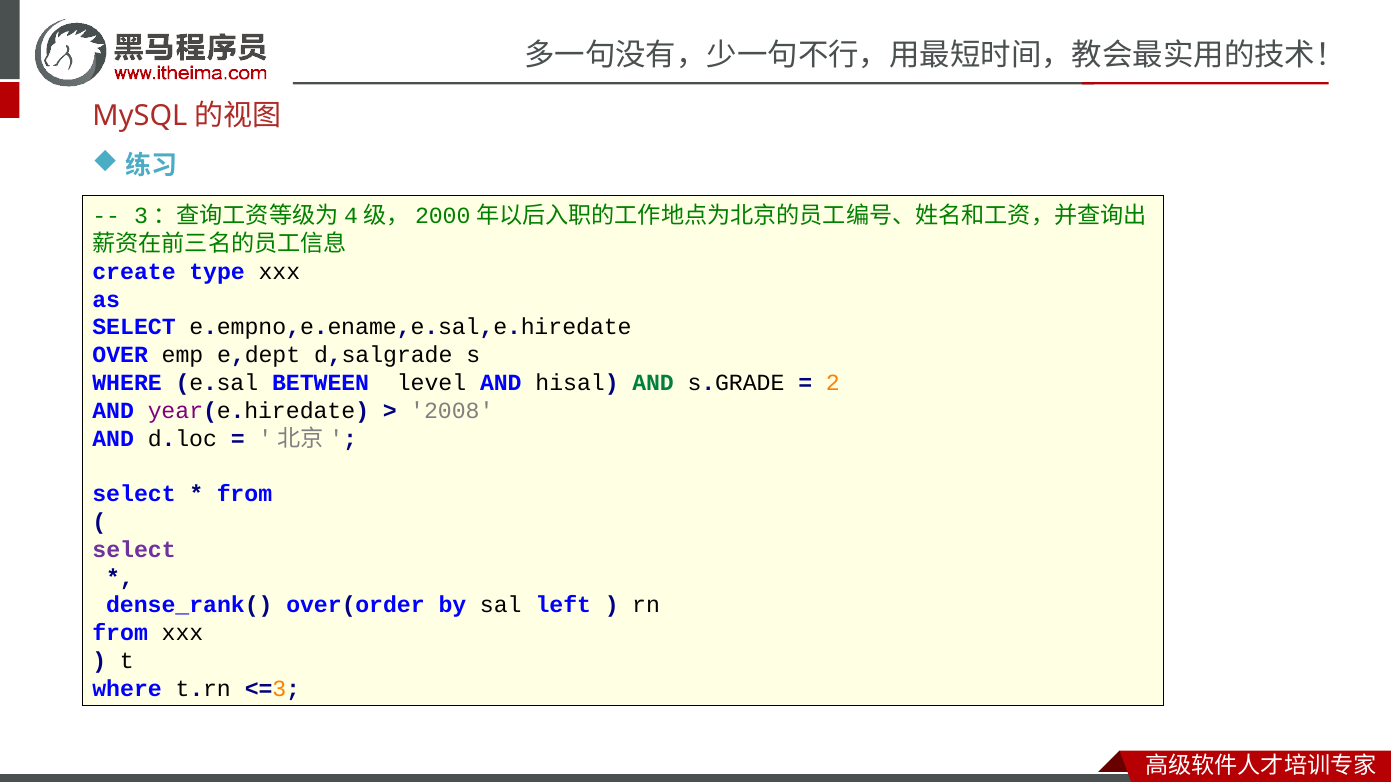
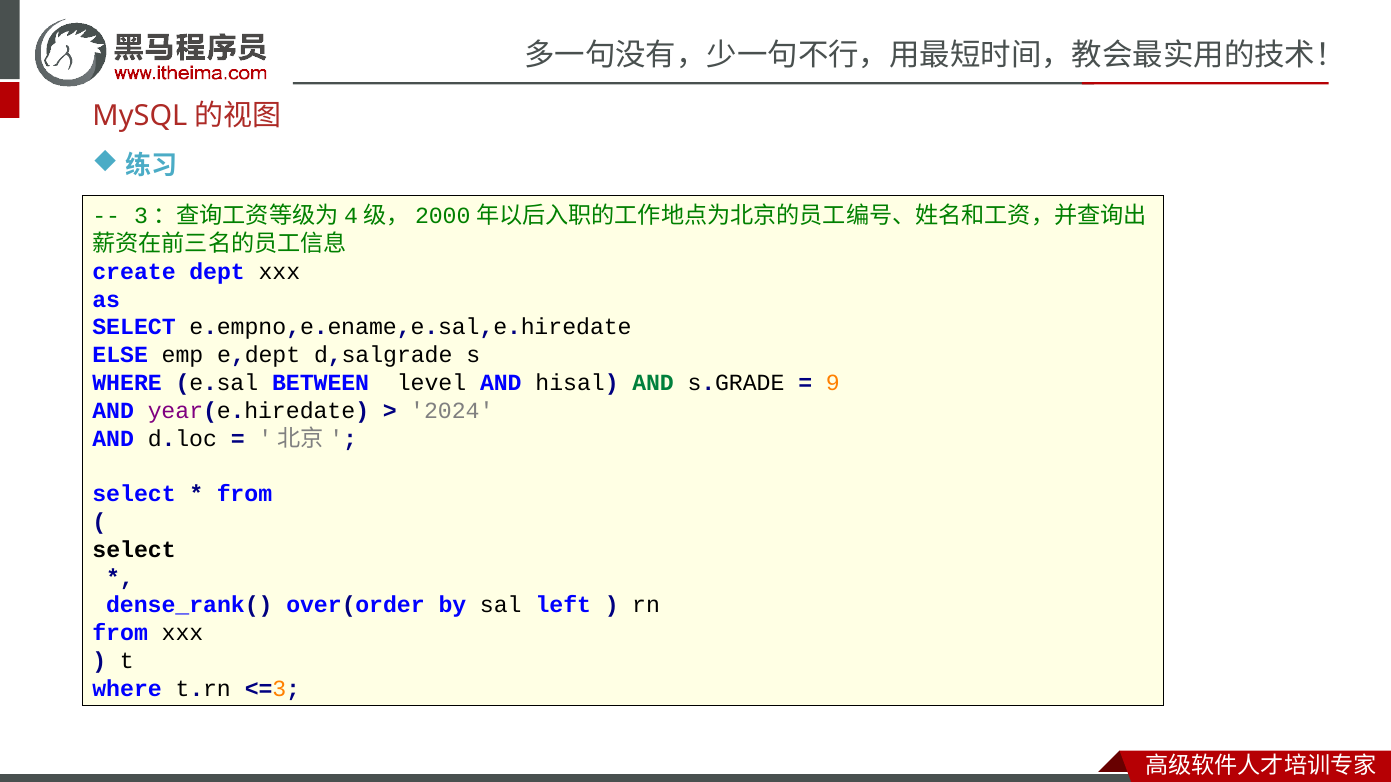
type: type -> dept (217, 272)
OVER: OVER -> ELSE (120, 355)
2: 2 -> 9 (833, 383)
2008: 2008 -> 2024 (452, 411)
select colour: purple -> black (134, 550)
